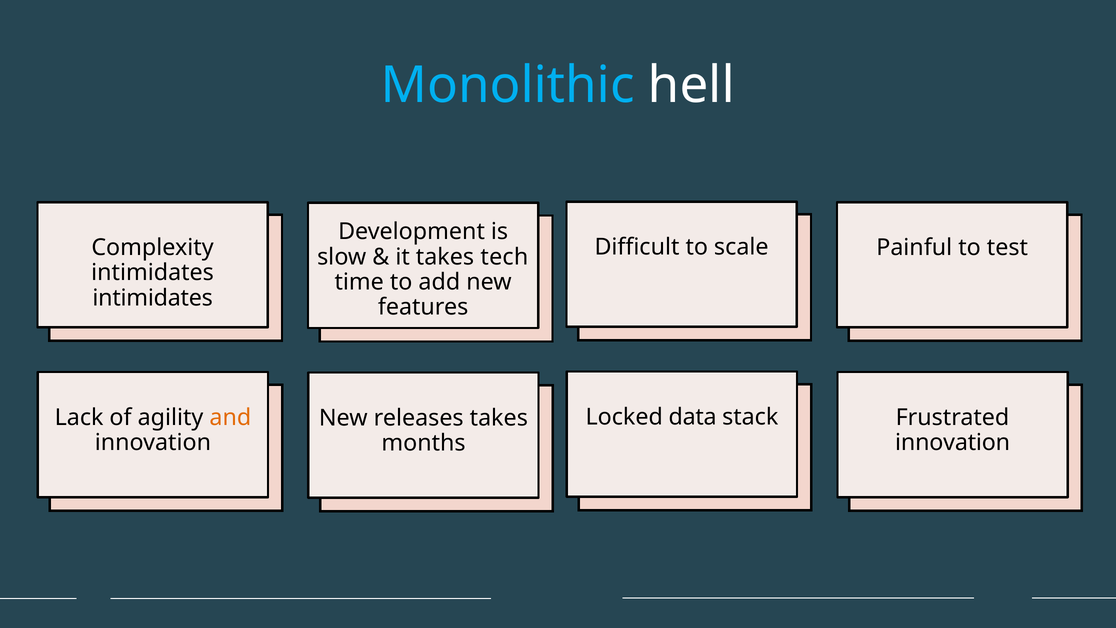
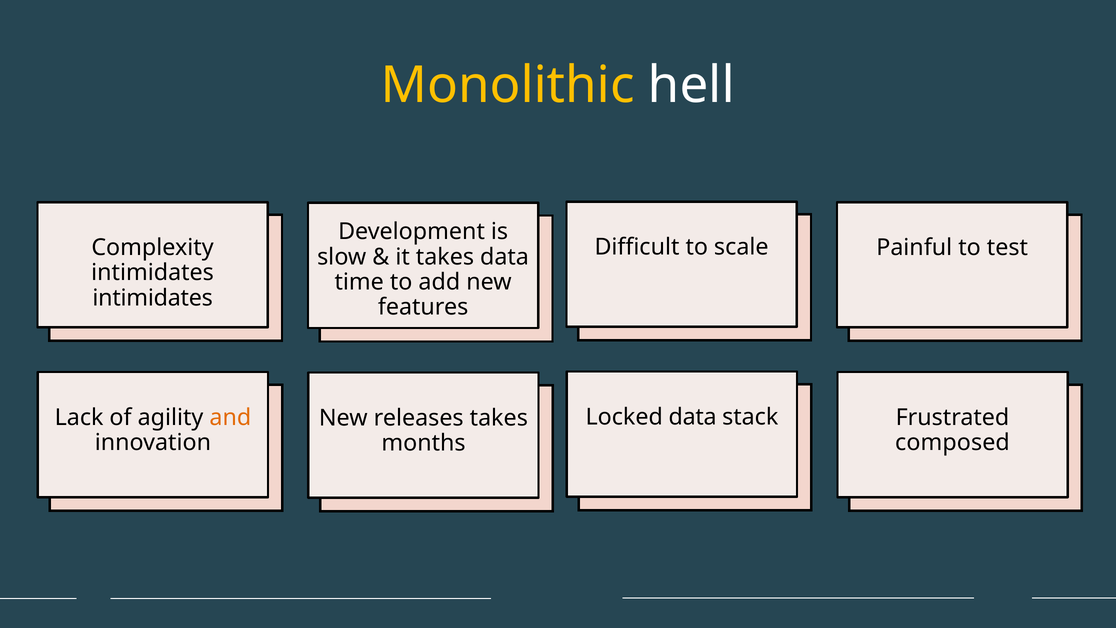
Monolithic colour: light blue -> yellow (508, 85)
takes tech: tech -> data (504, 257)
innovation: innovation -> composed (952, 442)
